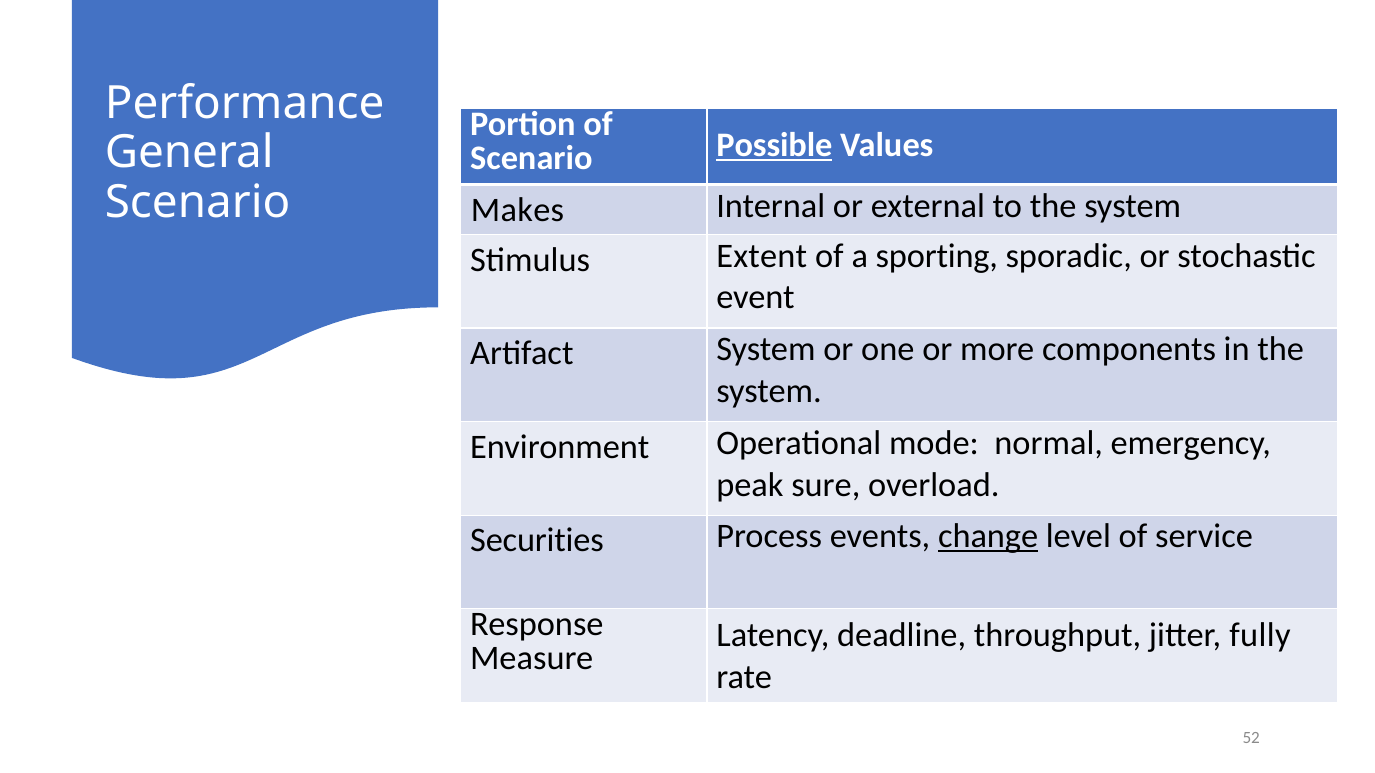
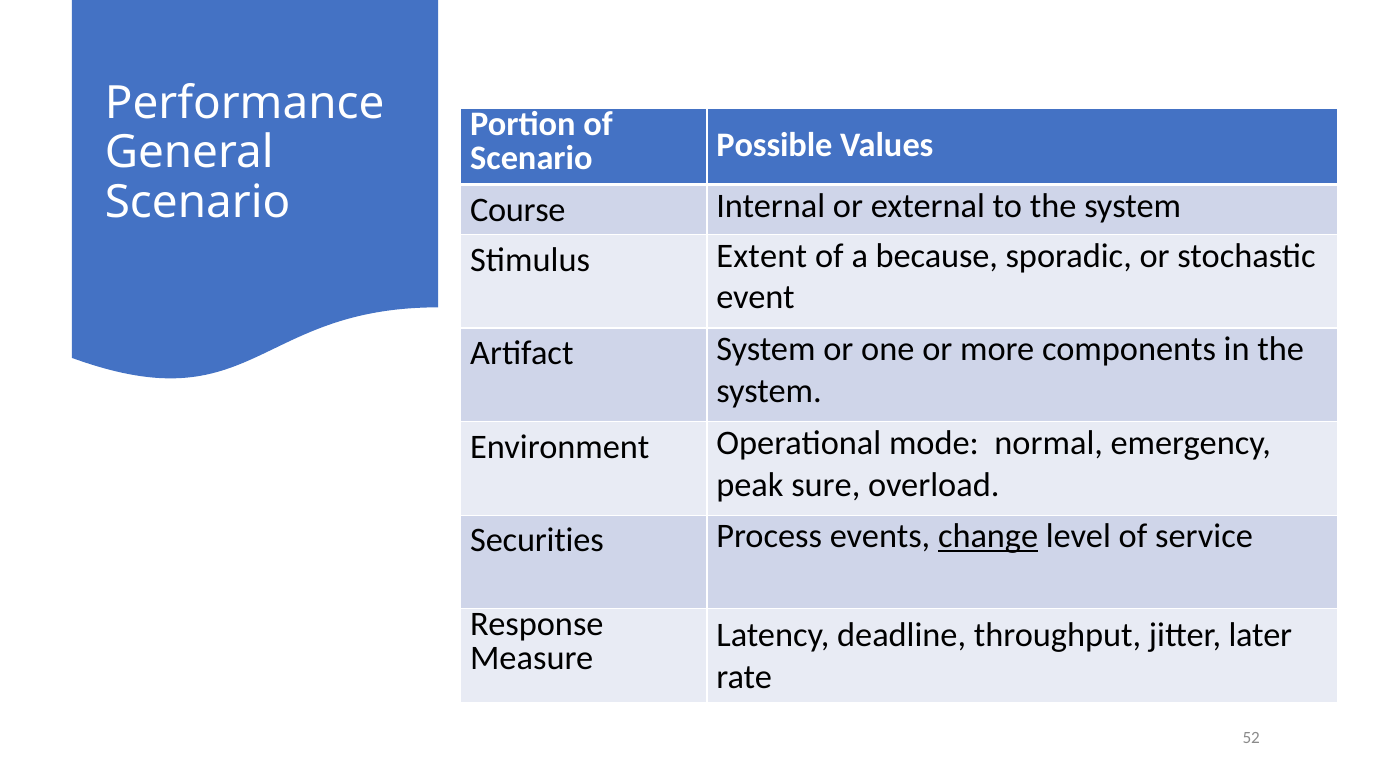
Possible underline: present -> none (774, 145)
Makes: Makes -> Course (518, 210)
sporting: sporting -> because (937, 256)
fully: fully -> later (1260, 635)
